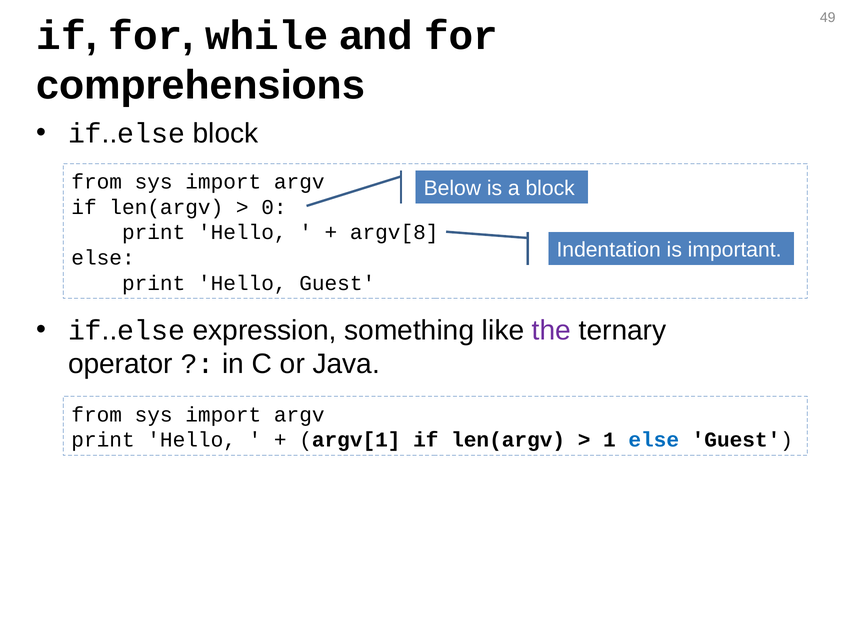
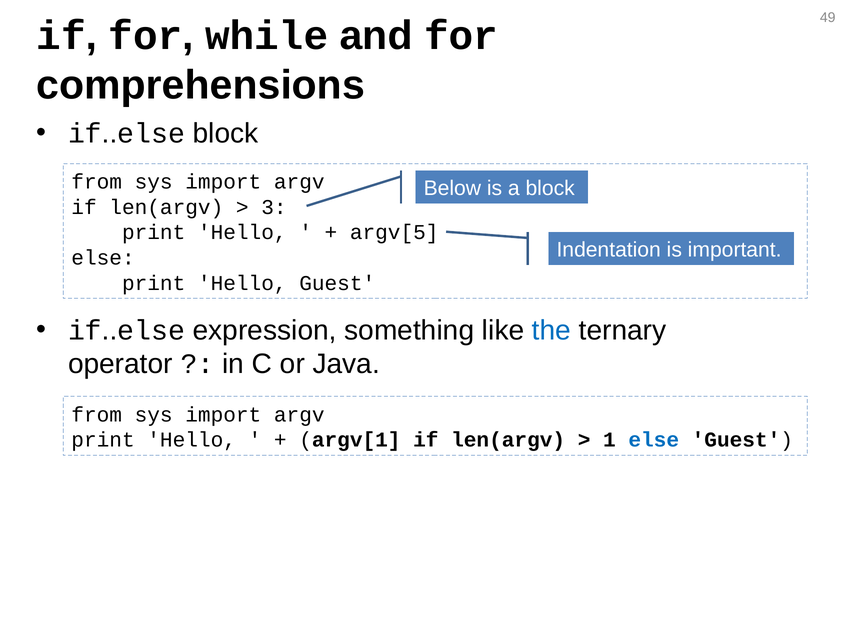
0: 0 -> 3 (274, 207)
argv[8: argv[8 -> argv[5 (394, 233)
the colour: purple -> blue (551, 330)
